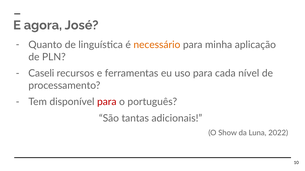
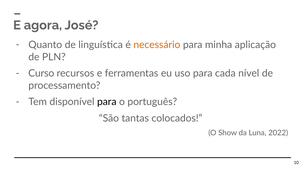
Caseli: Caseli -> Curso (41, 74)
para colour: red -> black (107, 102)
adicionais: adicionais -> colocados (177, 119)
